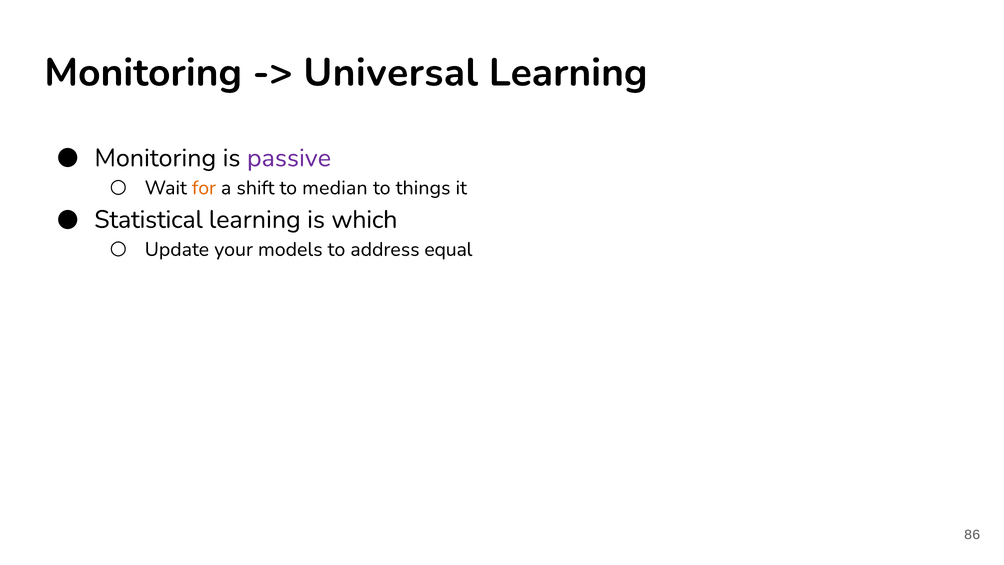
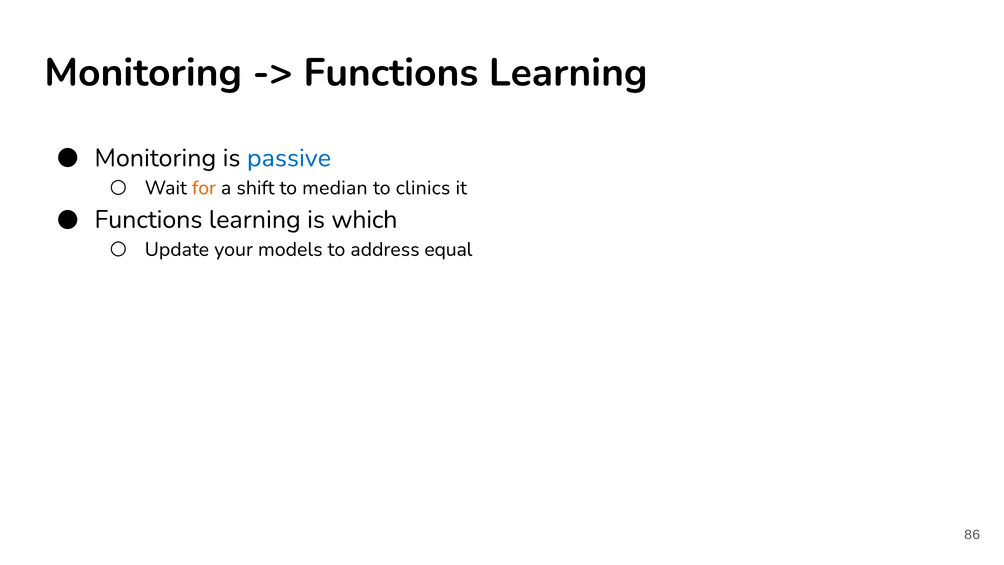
Universal: Universal -> Functions (391, 73)
passive colour: purple -> blue (289, 158)
things: things -> clinics (423, 188)
Statistical: Statistical -> Functions (148, 219)
